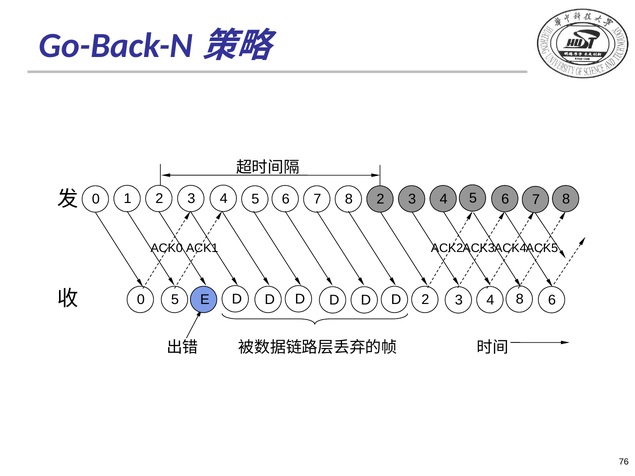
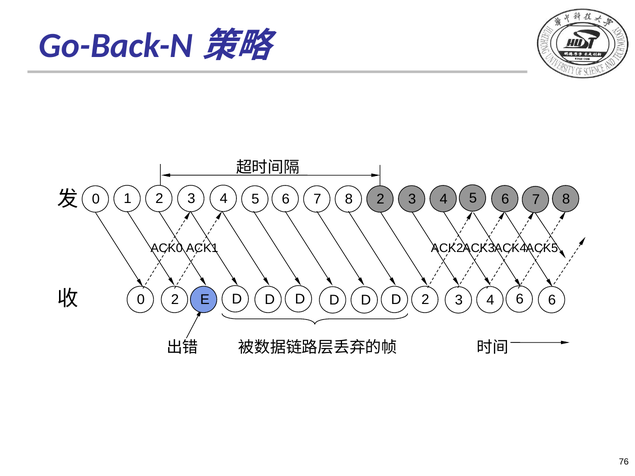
0 5: 5 -> 2 (175, 300)
D 2 8: 8 -> 6 (520, 299)
